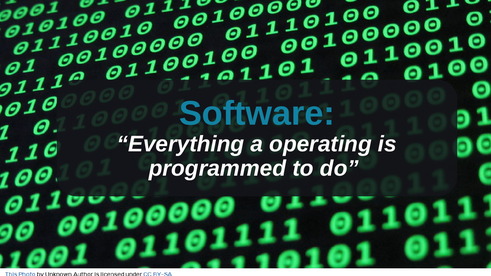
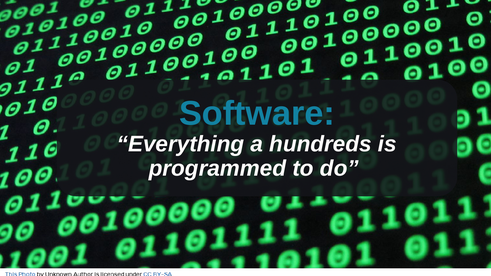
operating: operating -> hundreds (321, 144)
